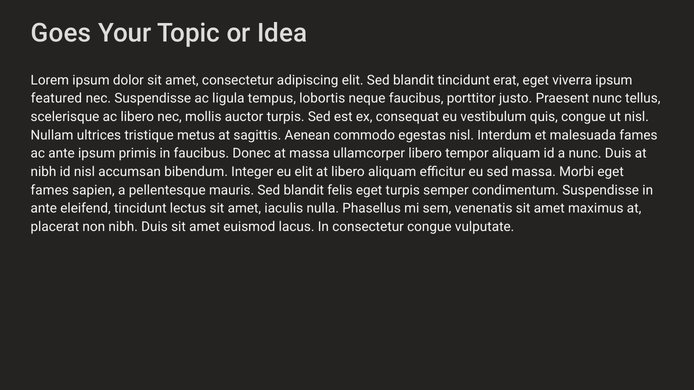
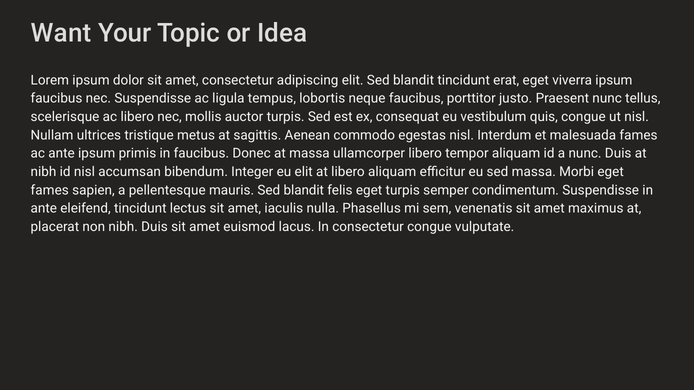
Goes: Goes -> Want (61, 33)
featured: featured -> faucibus (56, 99)
